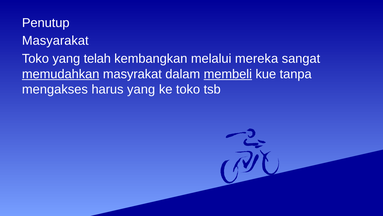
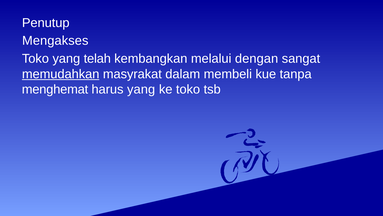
Masyarakat: Masyarakat -> Mengakses (55, 41)
mereka: mereka -> dengan (257, 59)
membeli underline: present -> none (228, 74)
mengakses: mengakses -> menghemat (55, 89)
